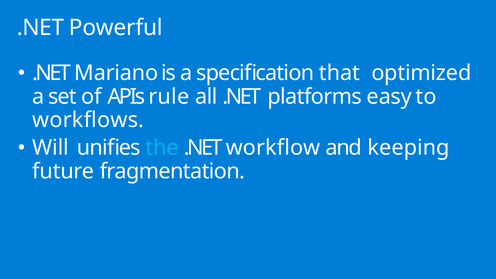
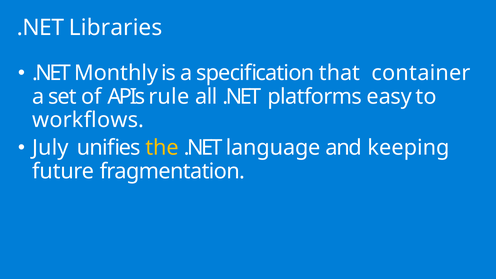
Powerful: Powerful -> Libraries (116, 28)
Mariano: Mariano -> Monthly (116, 73)
optimized: optimized -> container (421, 73)
Will: Will -> July (50, 148)
the colour: light blue -> yellow (162, 148)
workflow: workflow -> language (273, 148)
